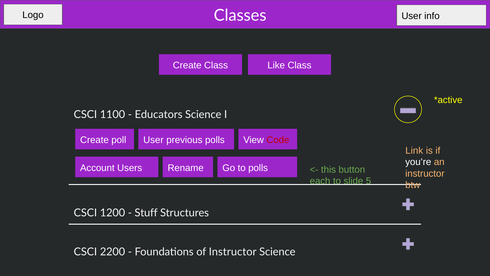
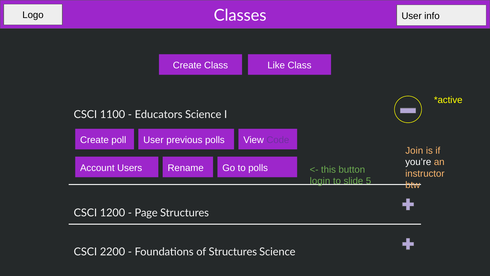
Code colour: red -> purple (278, 140)
Link: Link -> Join (414, 150)
each: each -> login (320, 181)
Stuff: Stuff -> Page (146, 212)
of Instructor: Instructor -> Structures (233, 252)
